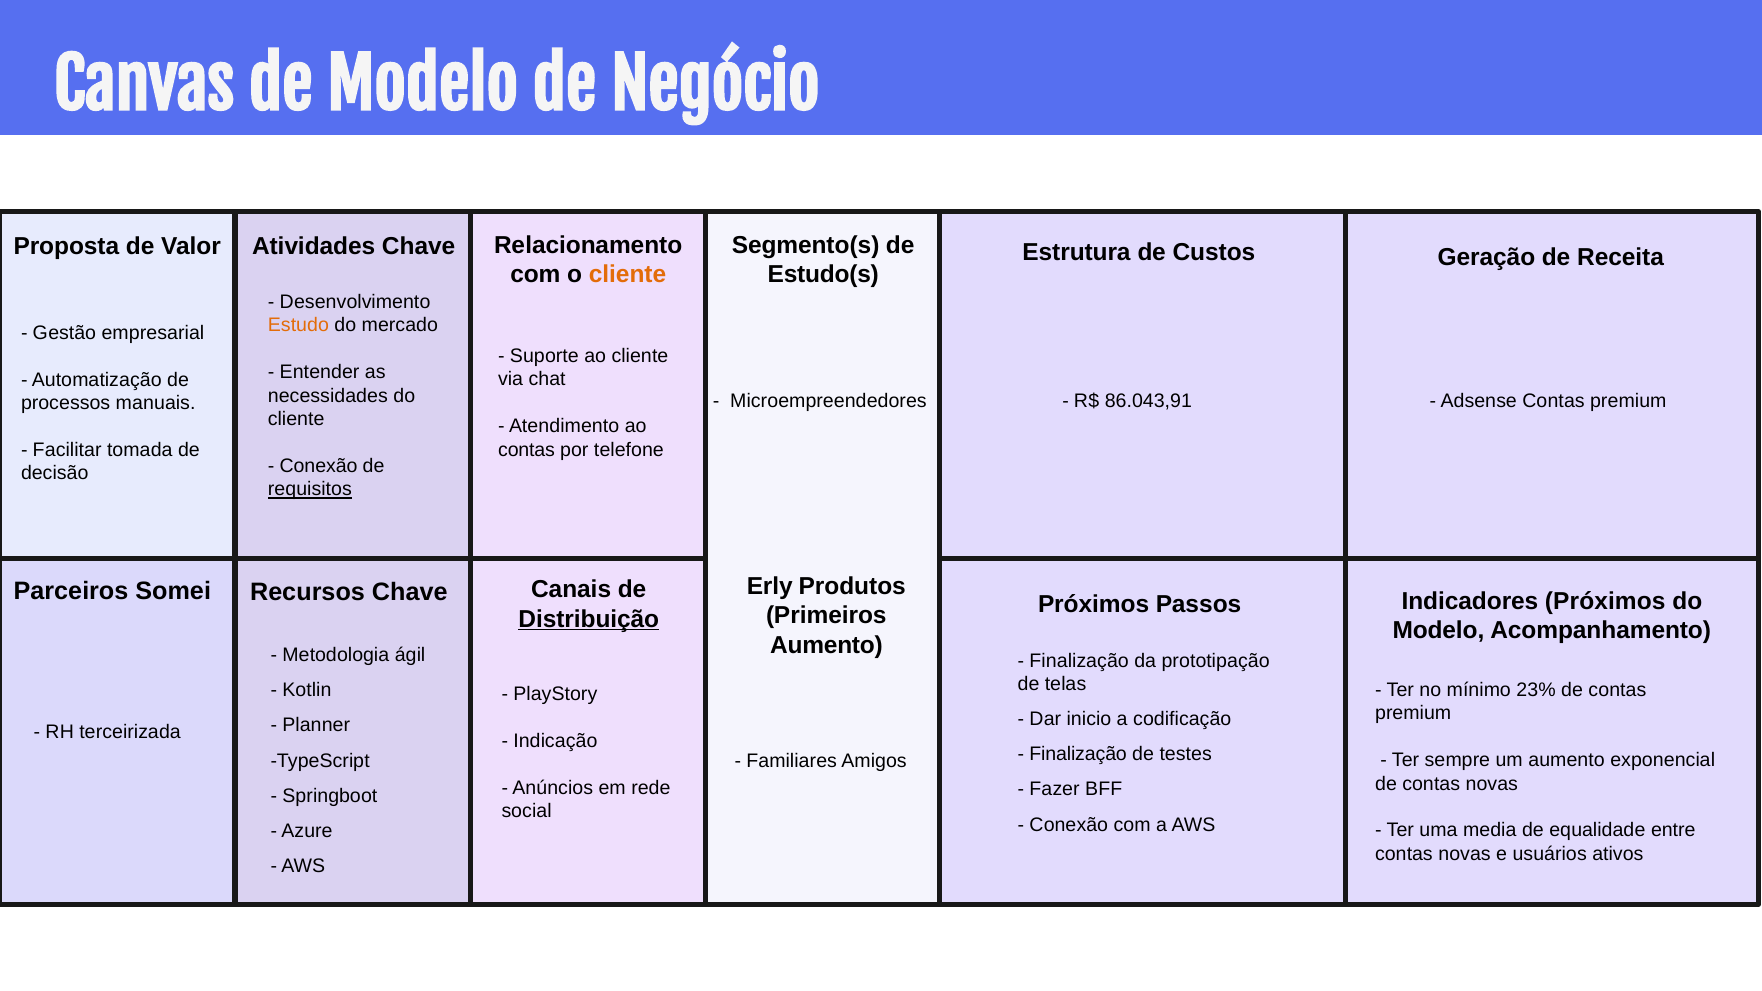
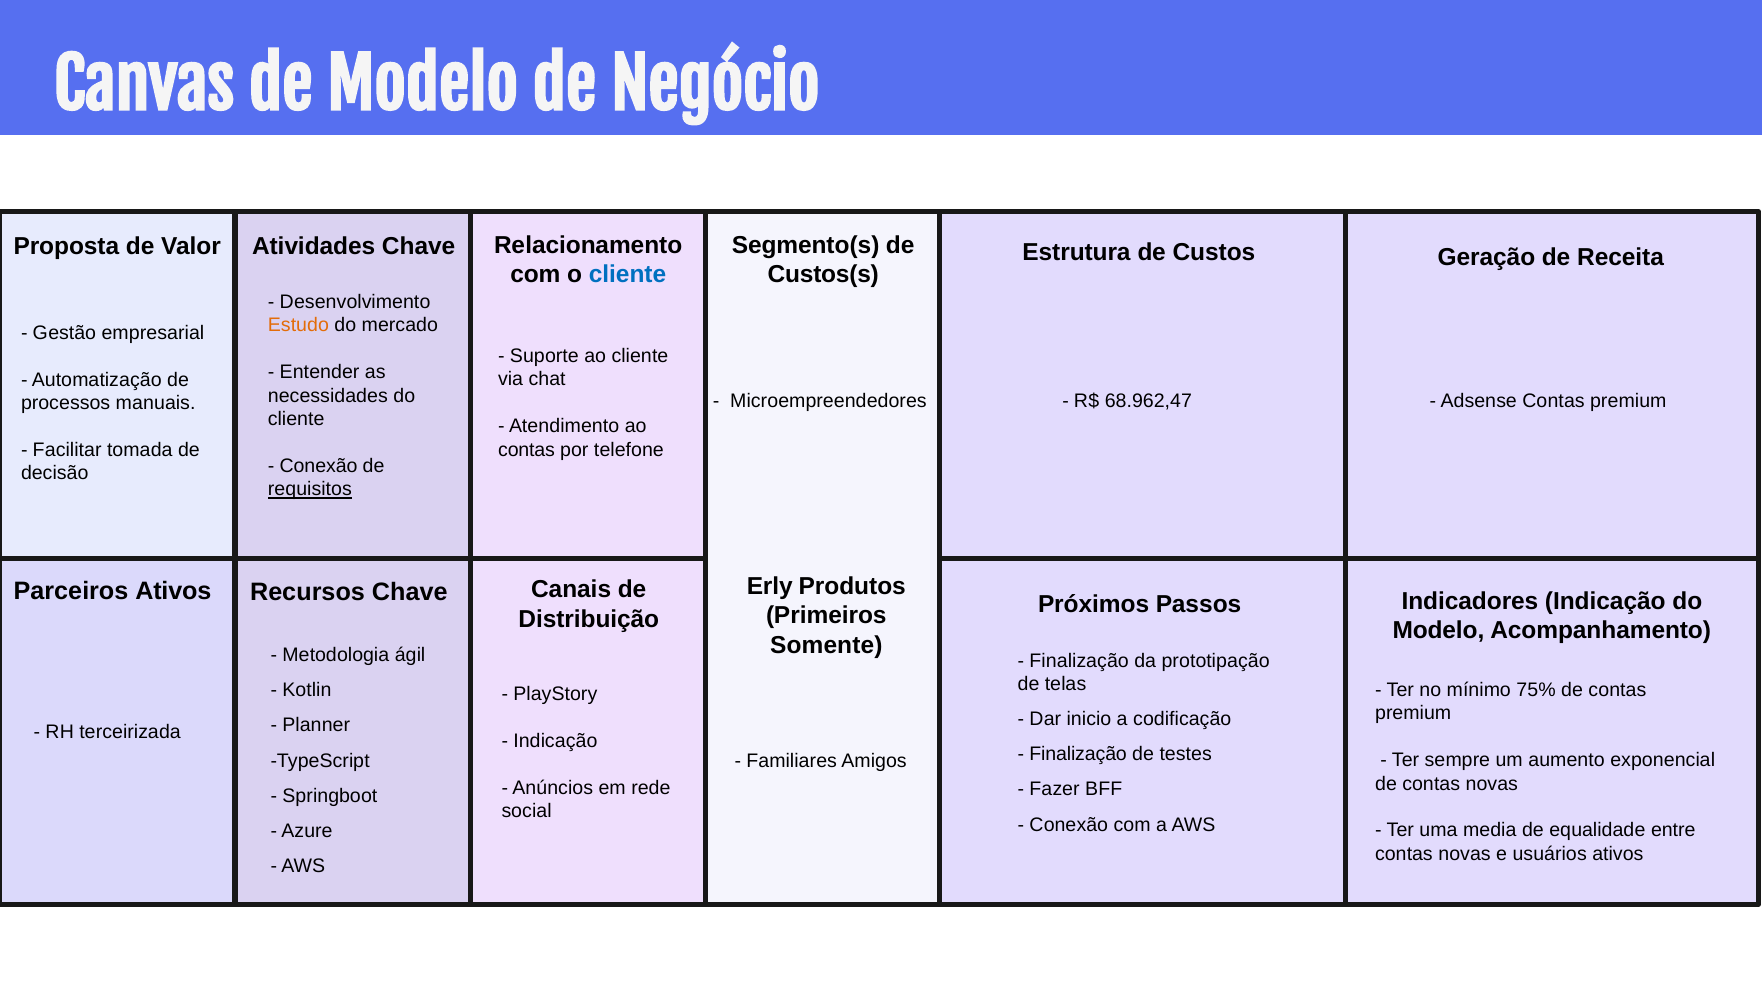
cliente colour: orange -> blue (627, 275)
Estudo(s: Estudo(s -> Custos(s (823, 275)
86.043,91: 86.043,91 -> 68.962,47 (1148, 401)
Parceiros Somei: Somei -> Ativos (173, 591)
Indicadores Próximos: Próximos -> Indicação (1605, 601)
Distribuição underline: present -> none (589, 619)
Aumento: Aumento -> Somente (826, 645)
23%: 23% -> 75% (1536, 690)
